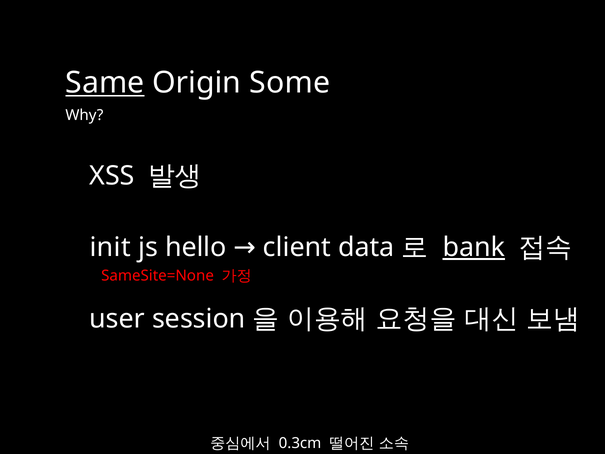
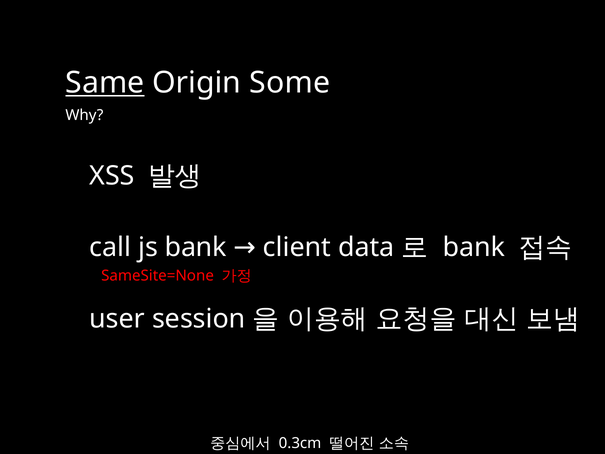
bank underline: present -> none (474, 247)
init: init -> call (110, 247)
js hello: hello -> bank (196, 247)
